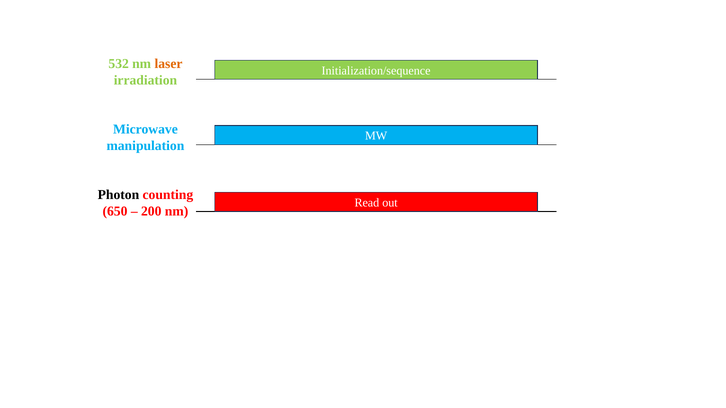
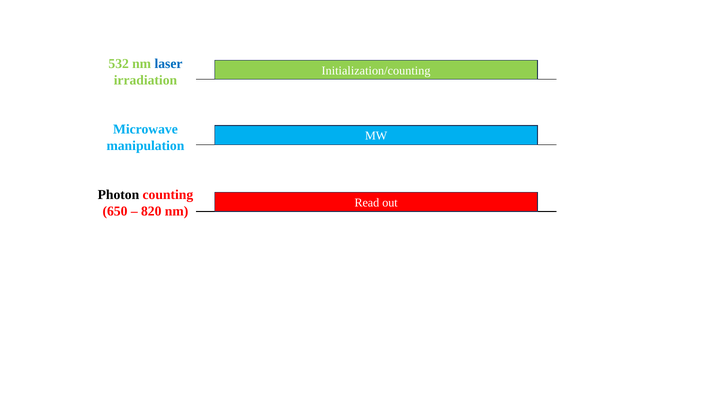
laser colour: orange -> blue (168, 64)
Initialization/sequence: Initialization/sequence -> Initialization/counting (376, 71)
200: 200 -> 820 (151, 211)
